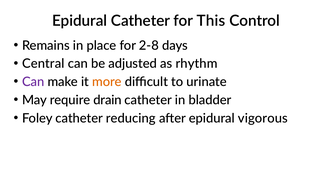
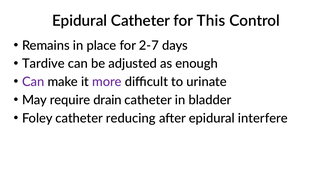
2-8: 2-8 -> 2-7 (149, 45)
Central: Central -> Tardive (43, 63)
rhythm: rhythm -> enough (197, 63)
more colour: orange -> purple (107, 82)
vigorous: vigorous -> interfere (263, 118)
